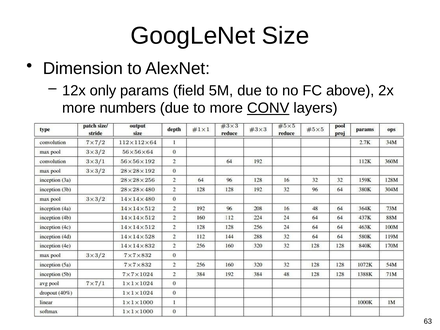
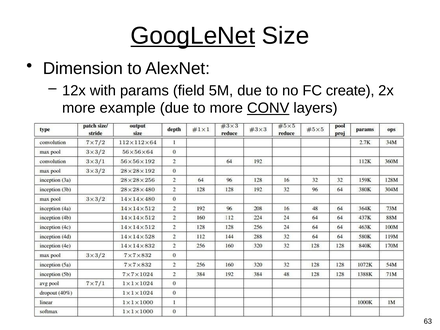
GoogLeNet underline: none -> present (193, 36)
only: only -> with (103, 91)
above: above -> create (350, 91)
numbers: numbers -> example (128, 108)
